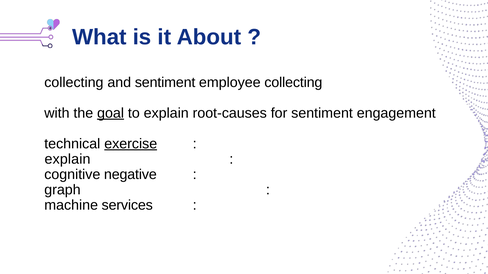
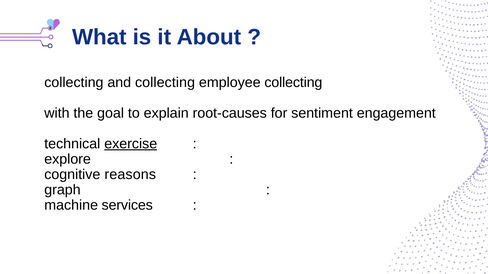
and sentiment: sentiment -> collecting (165, 83)
goal underline: present -> none (111, 113)
explain: explain -> explore (68, 159)
negative: negative -> reasons (130, 175)
